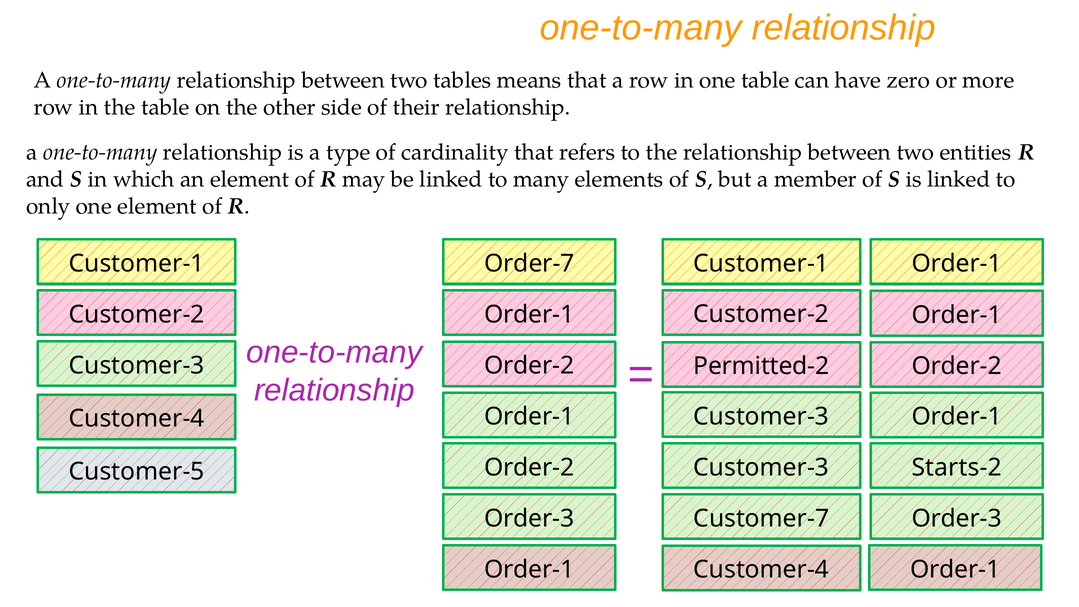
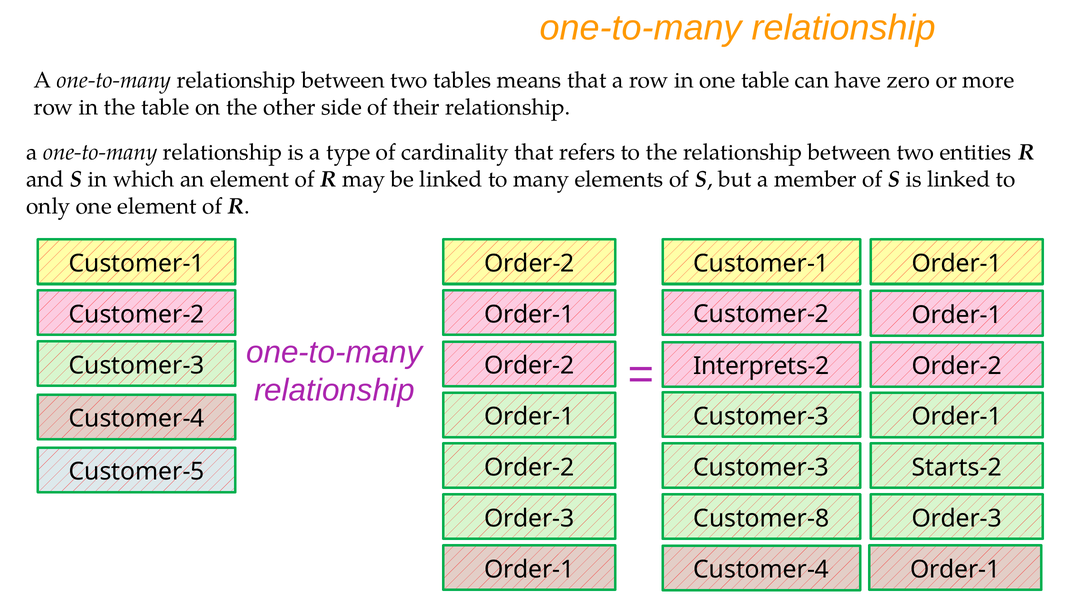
Order-7: Order-7 -> Order-2 (529, 263)
Permitted-2: Permitted-2 -> Interprets-2 (761, 366)
Customer-7: Customer-7 -> Customer-8 (761, 518)
